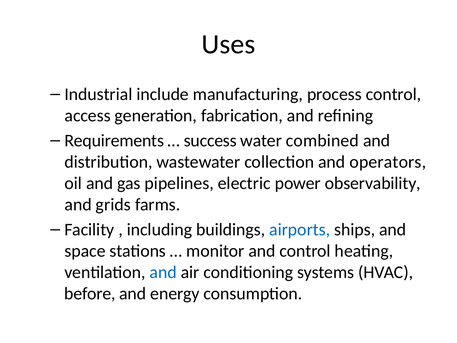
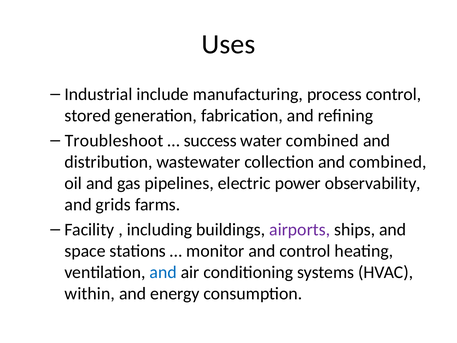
access: access -> stored (88, 116)
Requirements: Requirements -> Troubleshoot (114, 140)
and operators: operators -> combined (388, 162)
airports colour: blue -> purple (300, 229)
before: before -> within (90, 293)
